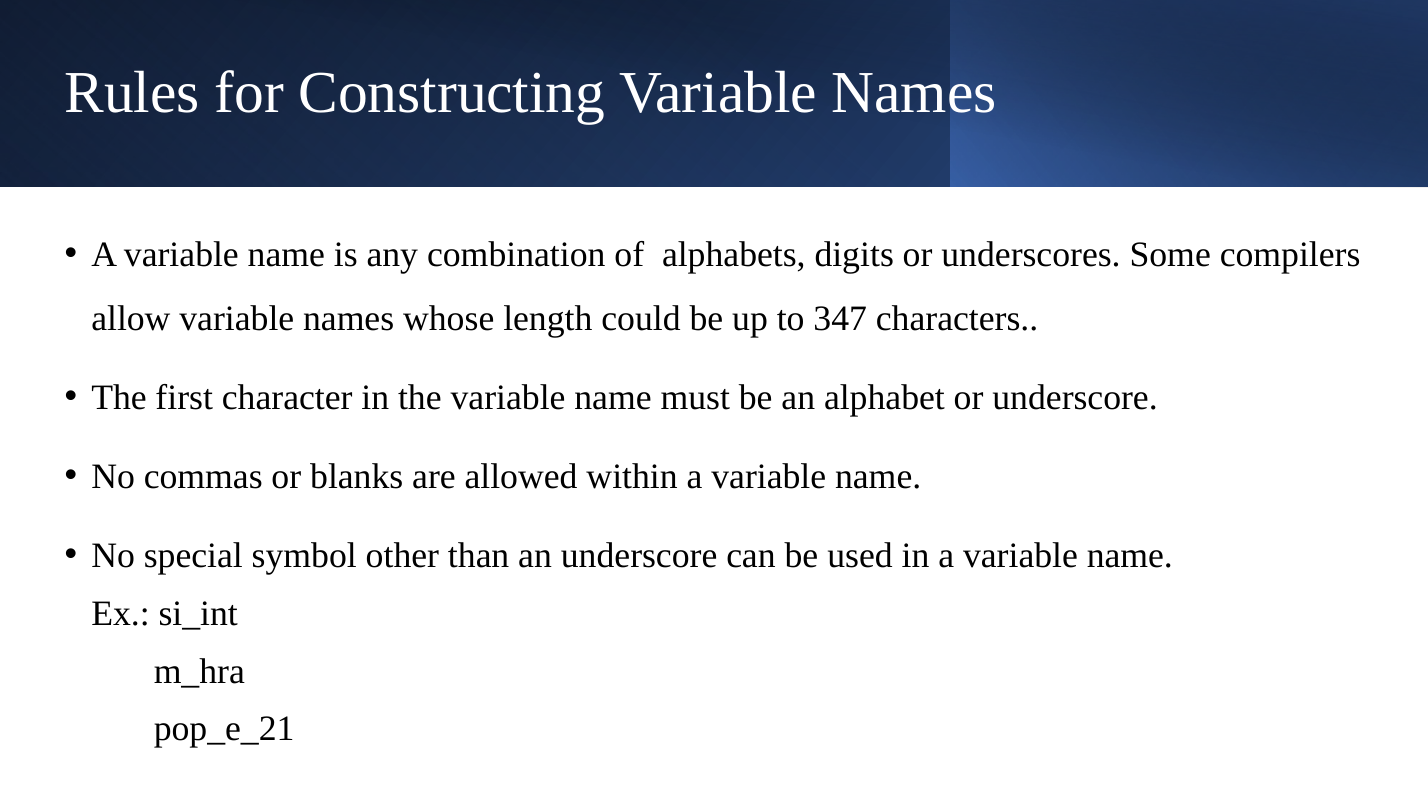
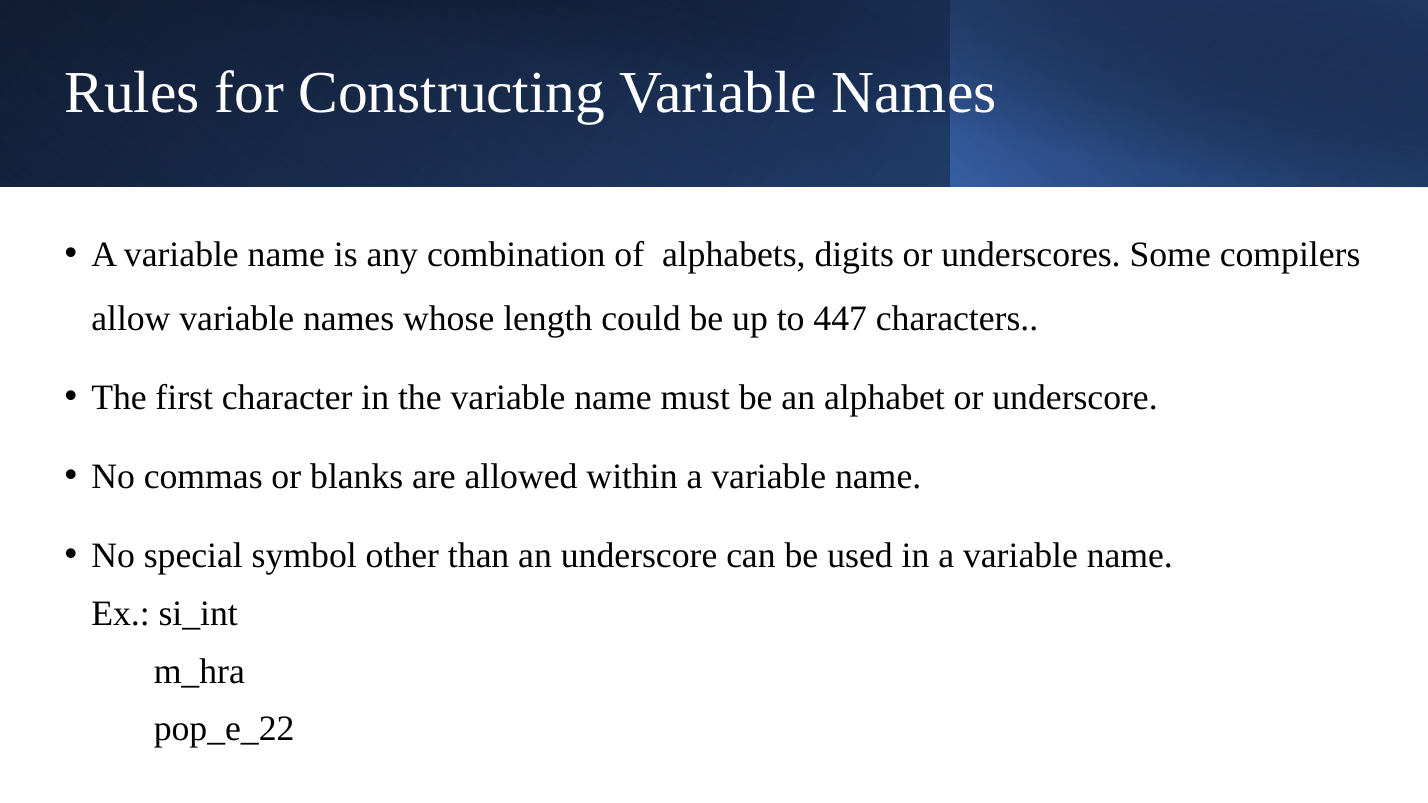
347: 347 -> 447 (840, 319)
pop_e_21: pop_e_21 -> pop_e_22 (224, 729)
